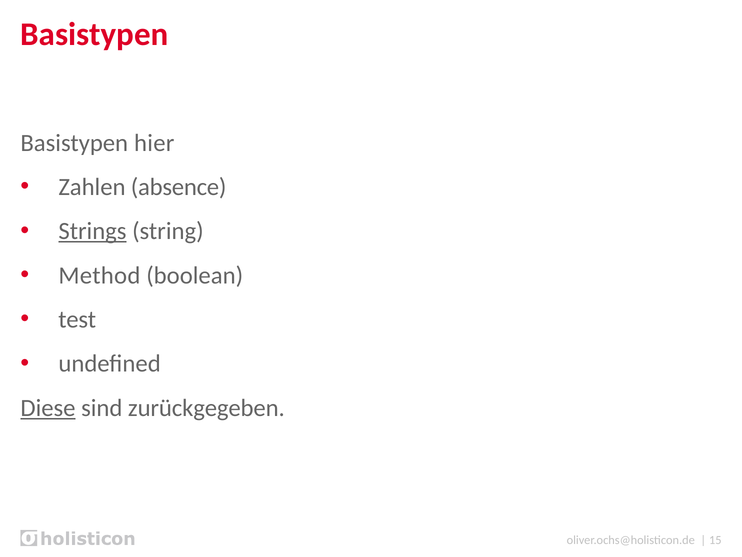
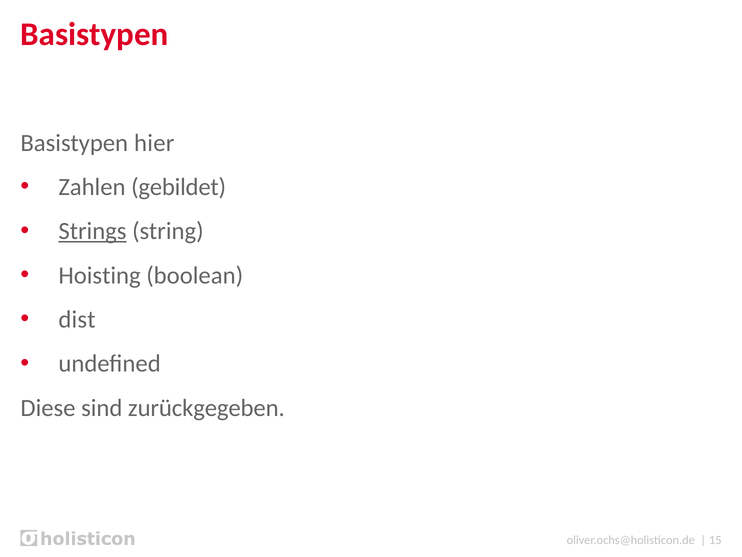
absence: absence -> gebildet (179, 187)
Method: Method -> Hoisting (100, 275)
test: test -> dist (77, 319)
Diese underline: present -> none (48, 408)
